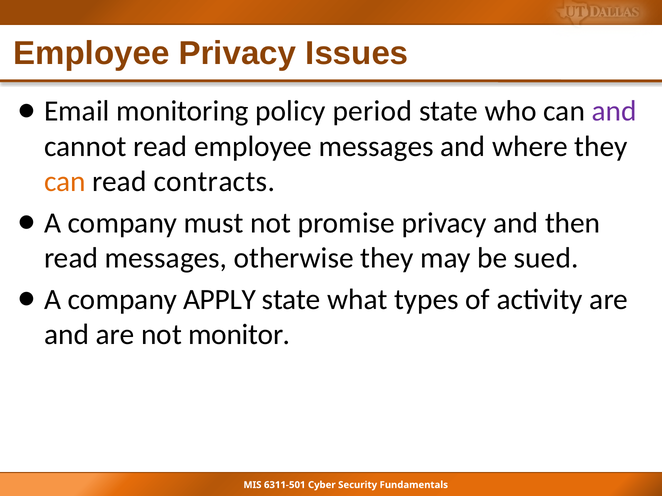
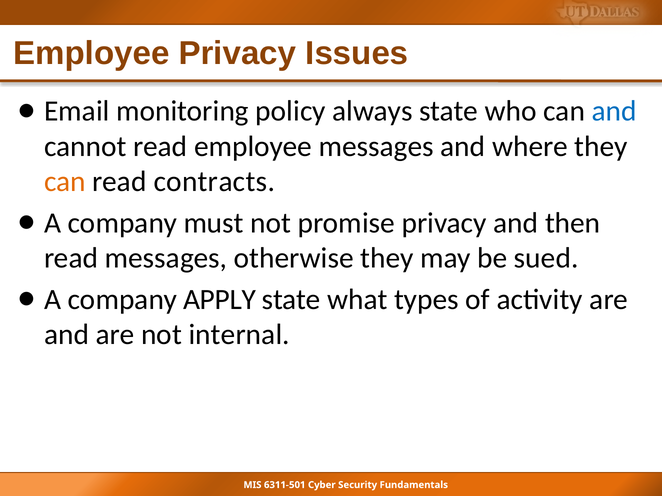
period: period -> always (373, 111)
and colour: purple -> blue (614, 111)
monitor: monitor -> internal (239, 335)
